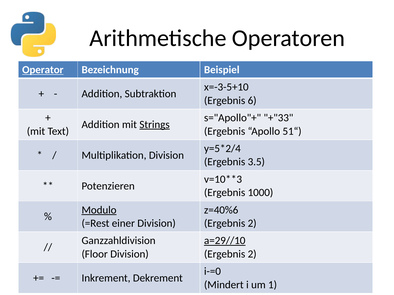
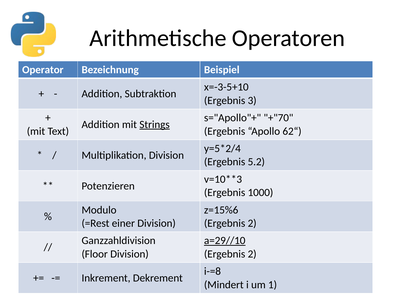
Operator underline: present -> none (43, 70)
6: 6 -> 3 (252, 101)
+"33: +"33 -> +"70 (278, 118)
51“: 51“ -> 62“ (292, 131)
3.5: 3.5 -> 5.2 (256, 162)
Modulo underline: present -> none (99, 210)
z=40%6: z=40%6 -> z=15%6 (221, 210)
i-=0: i-=0 -> i-=8 (212, 272)
